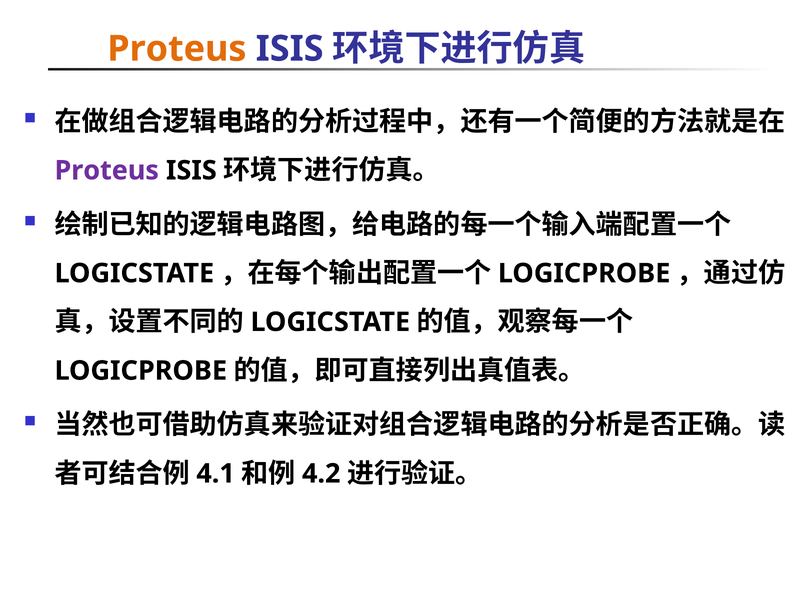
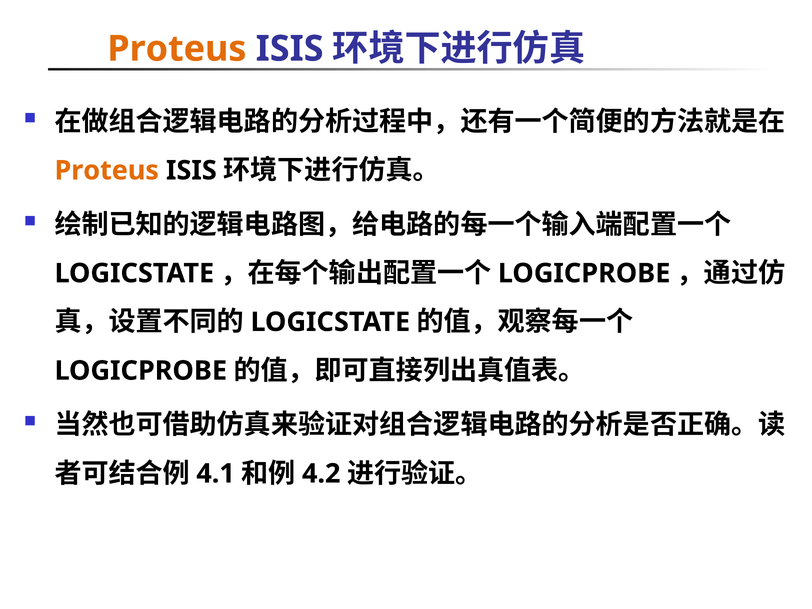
Proteus colour: purple -> orange (107, 170)
